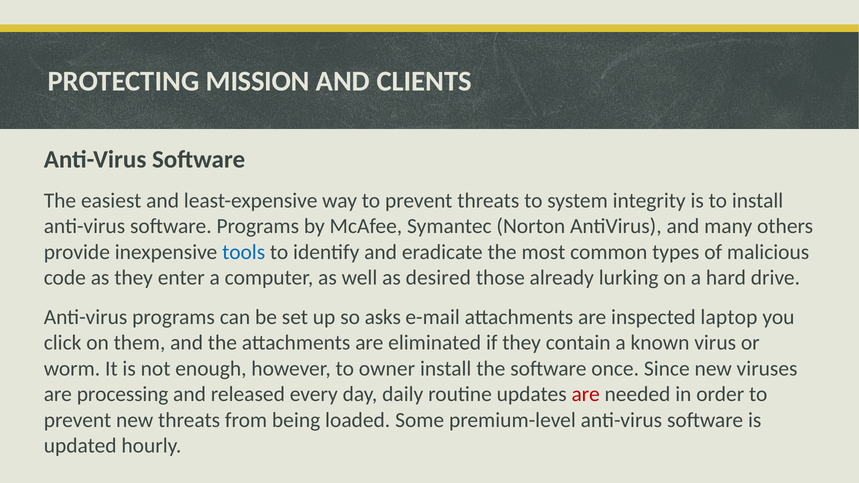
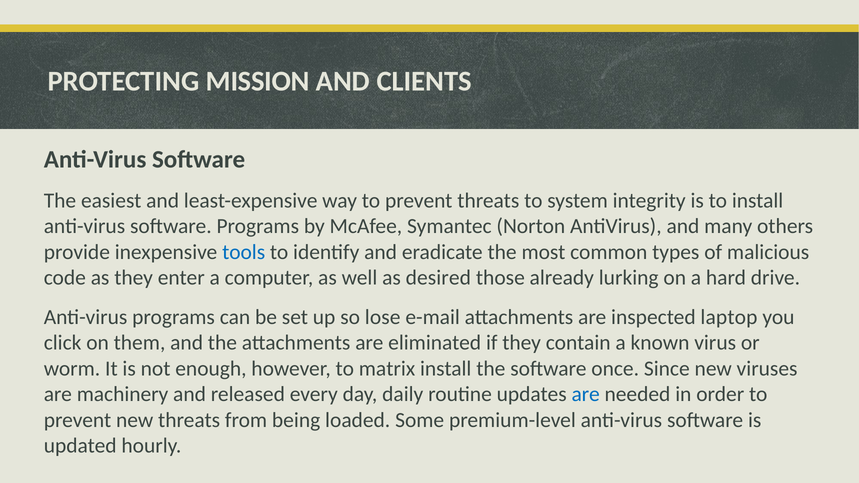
asks: asks -> lose (383, 317)
owner: owner -> matrix (387, 369)
processing: processing -> machinery (123, 394)
are colour: red -> blue (586, 394)
